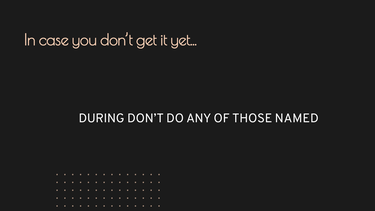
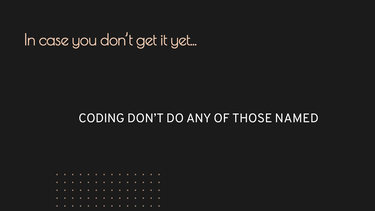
DURING: DURING -> CODING (102, 118)
